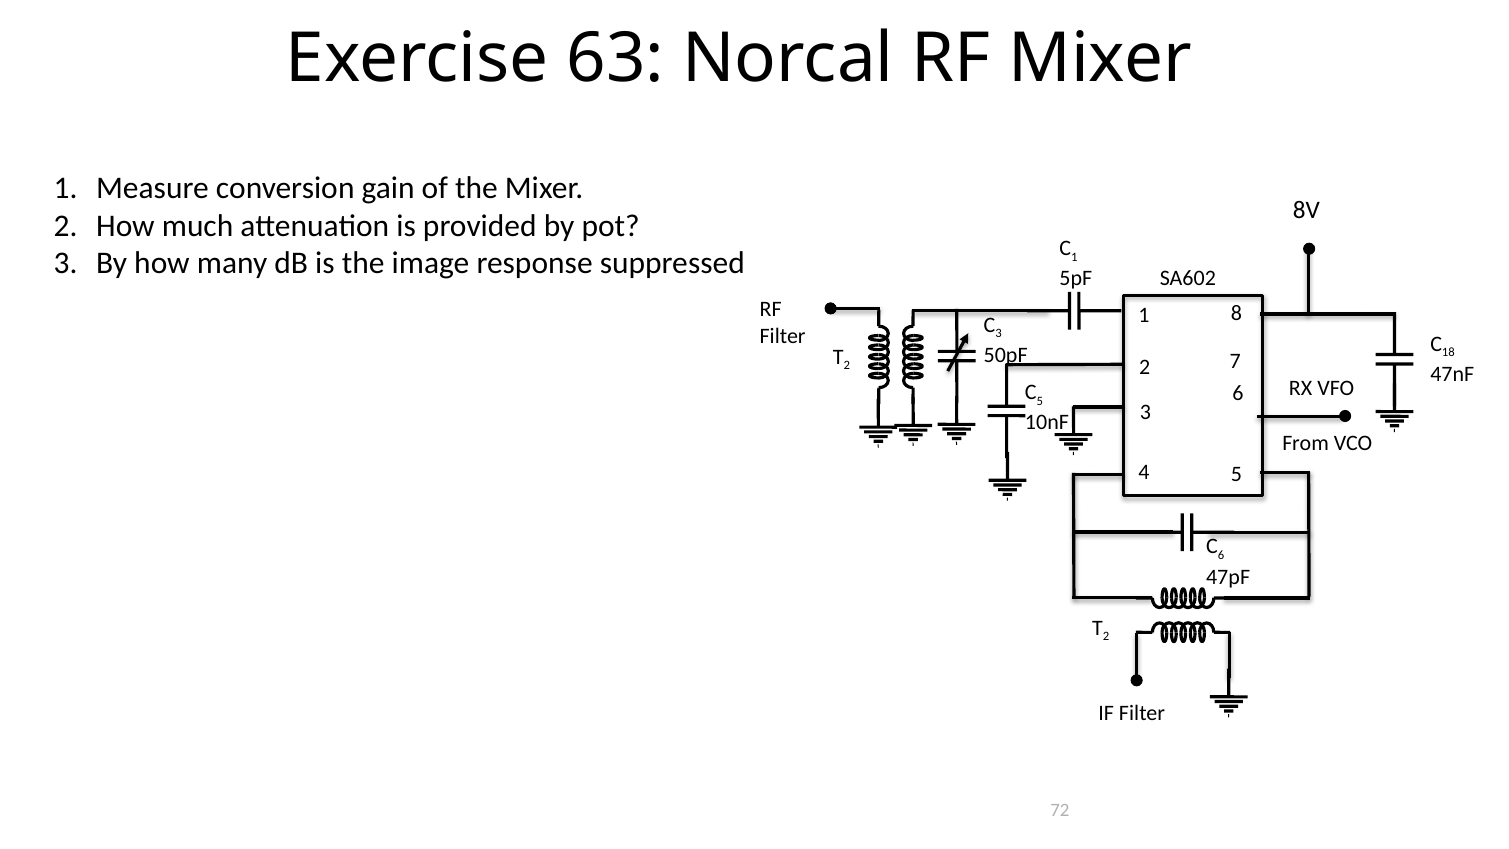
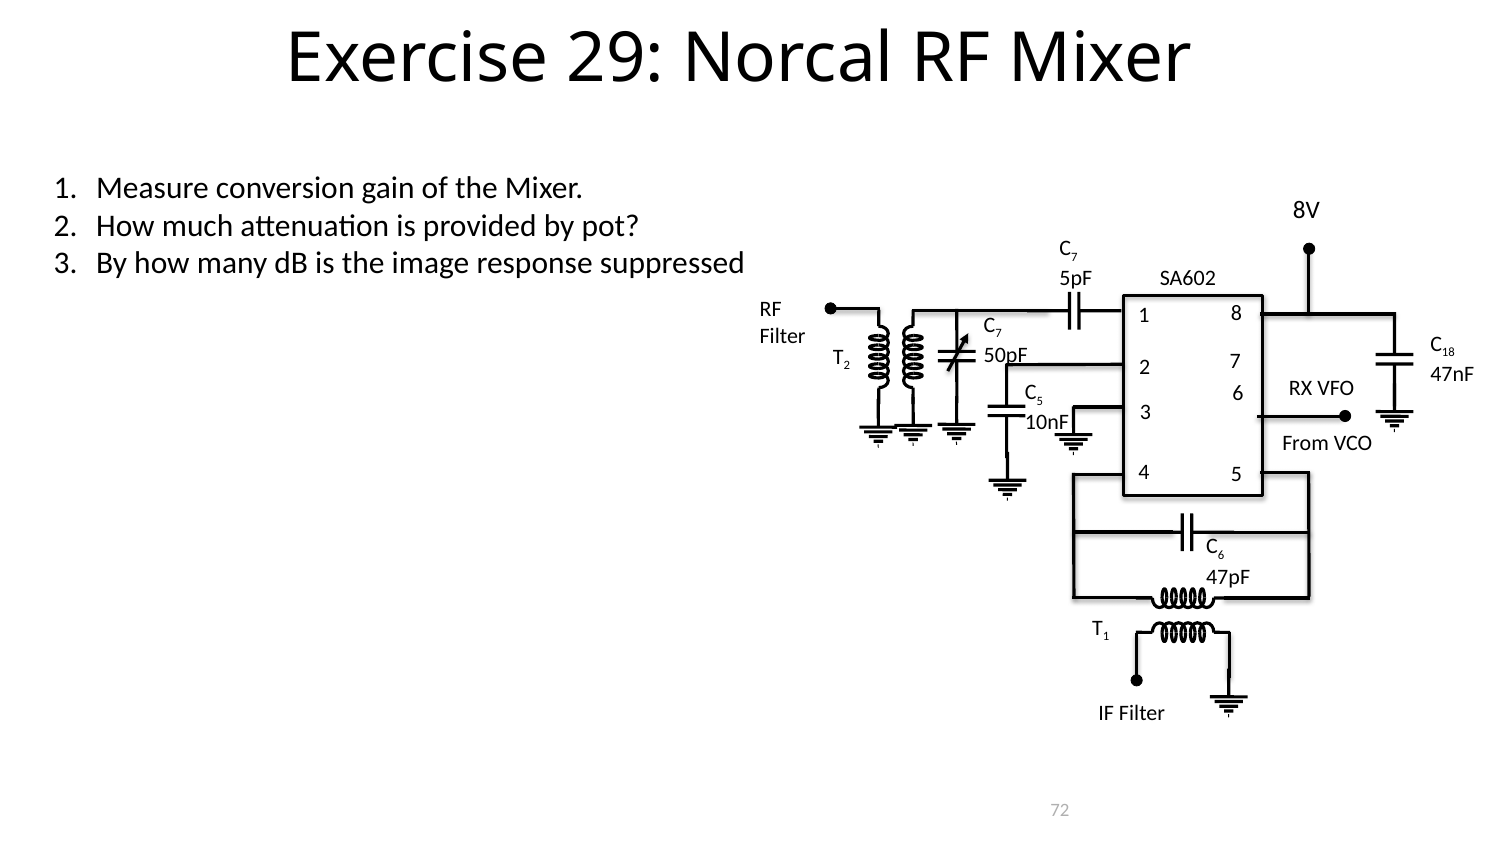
63: 63 -> 29 (616, 59)
1: 1 -> 7 (1074, 257)
3: 3 -> 7 (999, 334)
2: 2 -> 1 (1106, 637)
